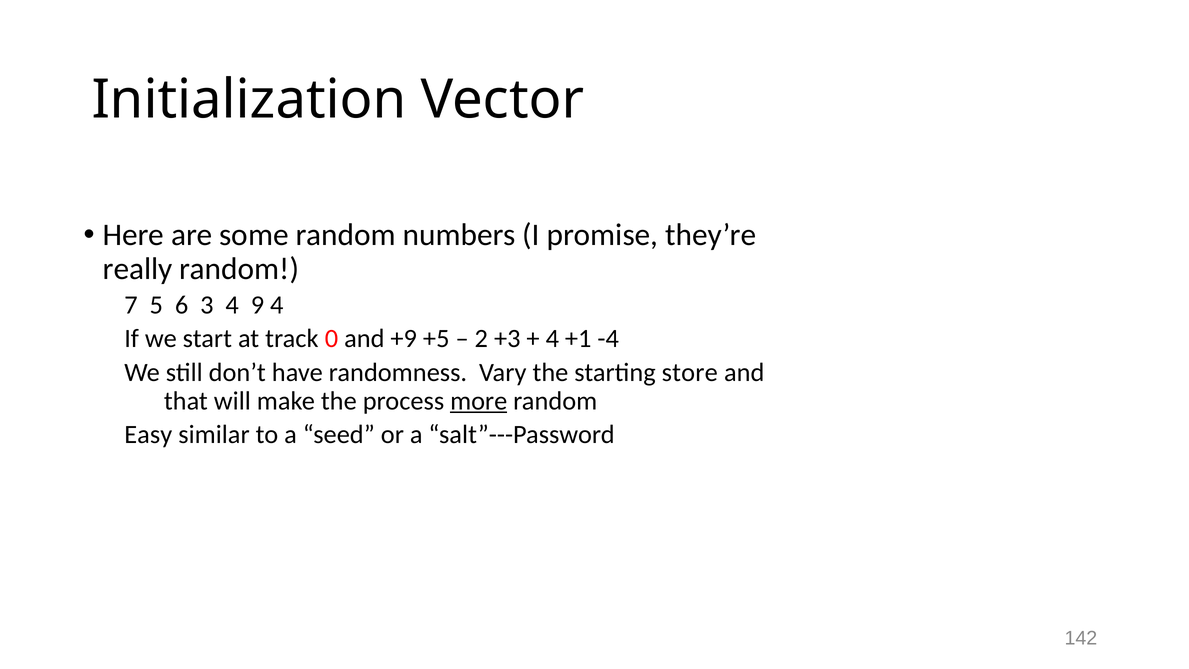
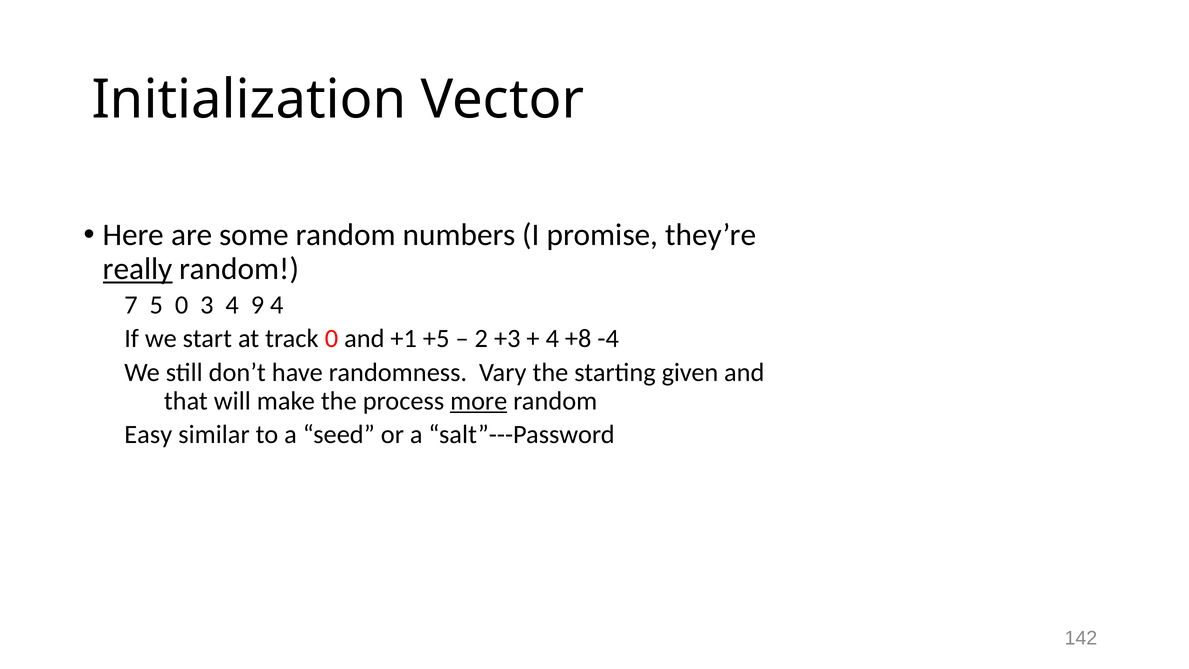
really underline: none -> present (138, 269)
5 6: 6 -> 0 (182, 305)
+9: +9 -> +1 (404, 339)
+1: +1 -> +8 (578, 339)
store: store -> given (690, 372)
